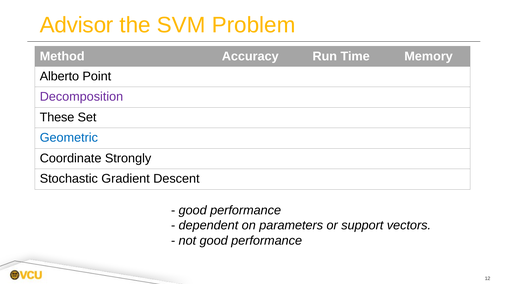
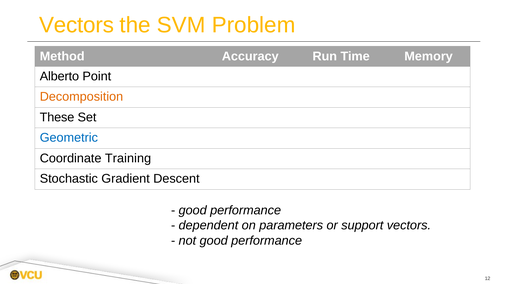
Advisor: Advisor -> Vectors (77, 25)
Decomposition colour: purple -> orange (81, 97)
Strongly: Strongly -> Training (128, 158)
